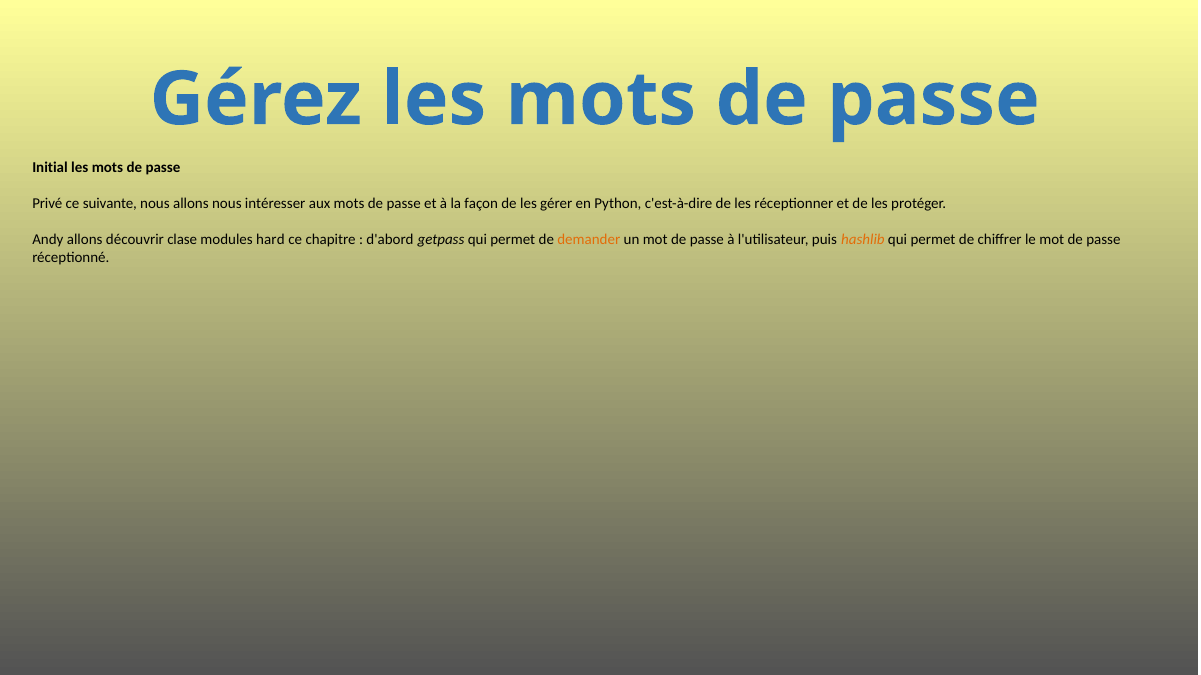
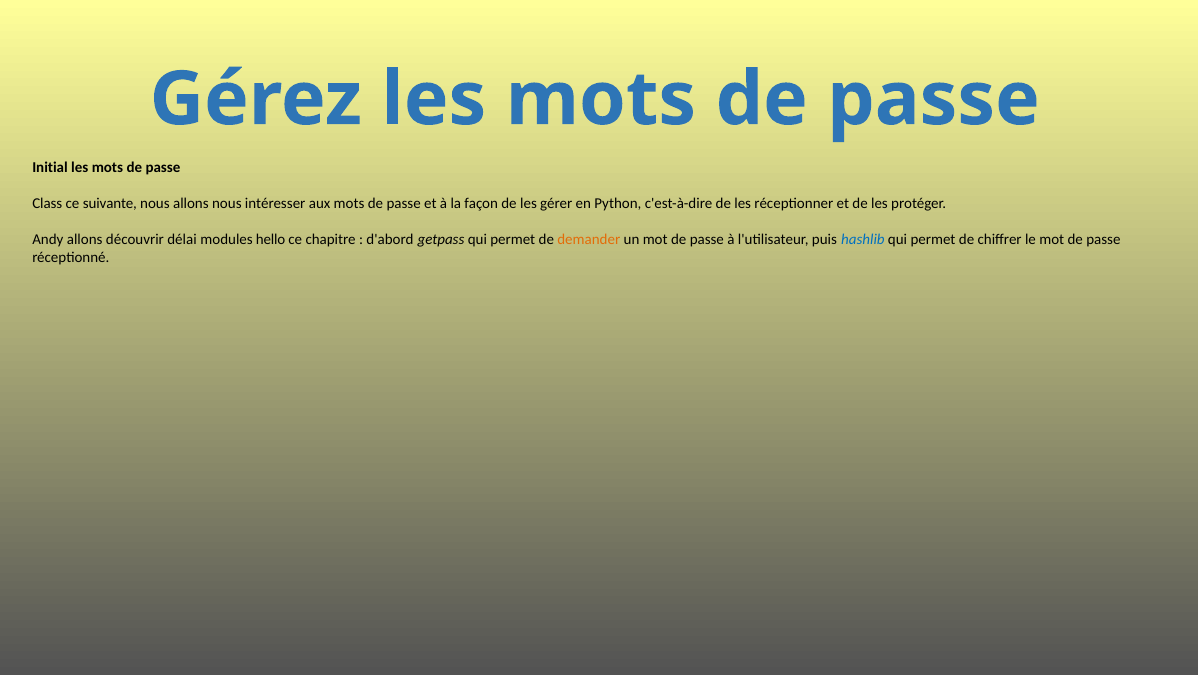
Privé: Privé -> Class (47, 204)
clase: clase -> délai (182, 240)
hard: hard -> hello (271, 240)
hashlib colour: orange -> blue (863, 240)
